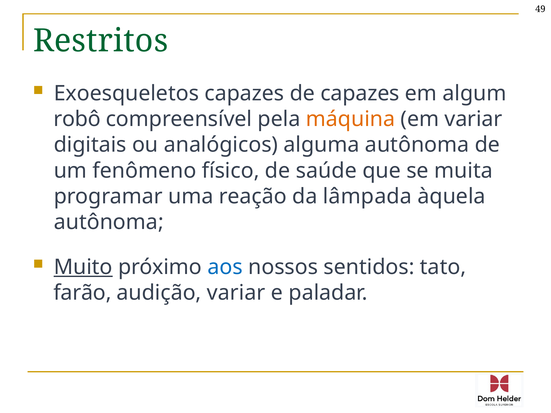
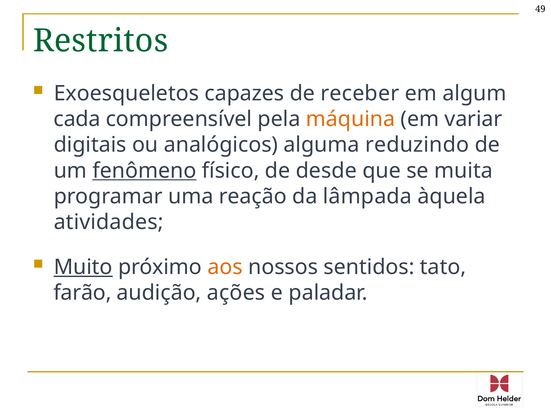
de capazes: capazes -> receber (360, 94)
robô: robô -> cada (77, 119)
alguma autônoma: autônoma -> reduzindo (417, 145)
fenômeno underline: none -> present (144, 171)
saúde: saúde -> desde (326, 171)
autônoma: autônoma -> atividades (109, 222)
aos colour: blue -> orange (225, 267)
audição variar: variar -> ações (236, 293)
